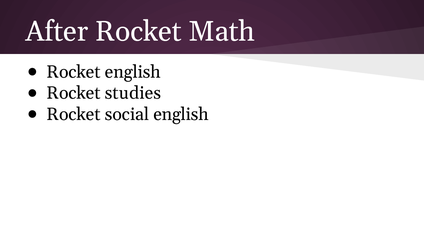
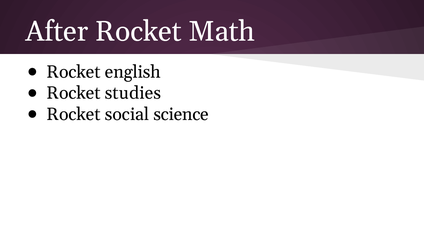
social english: english -> science (181, 114)
